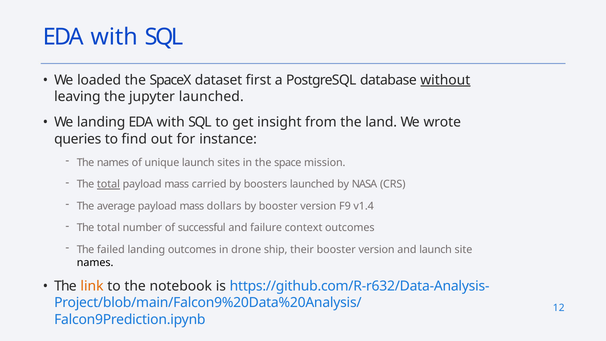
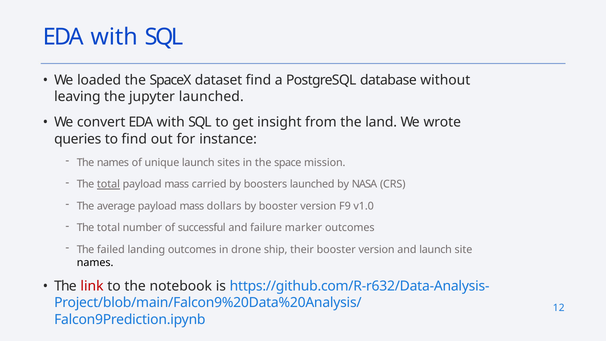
dataset first: first -> find (258, 80)
without underline: present -> none (445, 80)
We landing: landing -> convert (101, 122)
v1.4: v1.4 -> v1.0 (364, 206)
context: context -> marker (303, 228)
link colour: orange -> red (92, 286)
